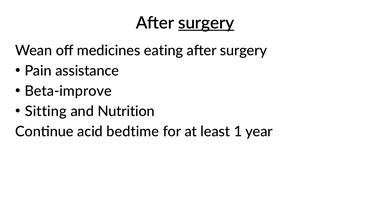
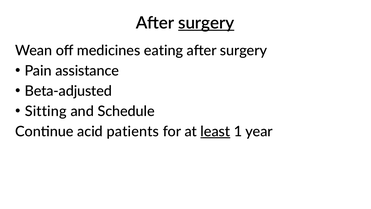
Beta-improve: Beta-improve -> Beta-adjusted (68, 91)
Nutrition: Nutrition -> Schedule (126, 111)
bedtime: bedtime -> patients (133, 131)
least underline: none -> present (215, 131)
